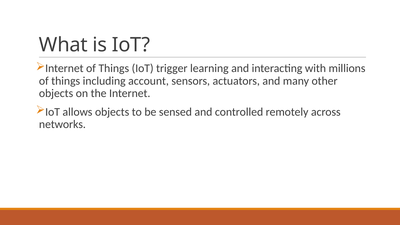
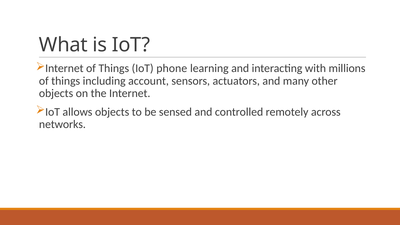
trigger: trigger -> phone (172, 68)
